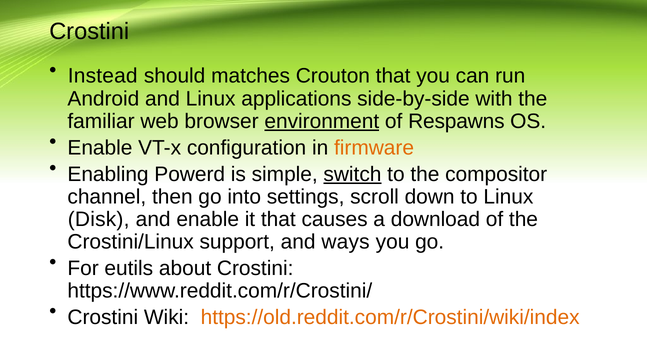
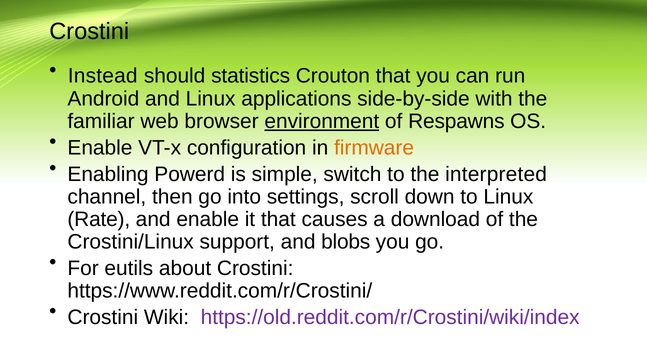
matches: matches -> statistics (251, 76)
switch underline: present -> none (352, 174)
compositor: compositor -> interpreted (496, 174)
Disk: Disk -> Rate (99, 219)
ways: ways -> blobs (346, 242)
https://old.reddit.com/r/Crostini/wiki/index colour: orange -> purple (390, 317)
